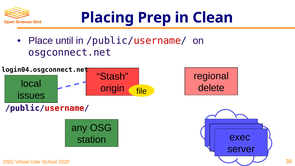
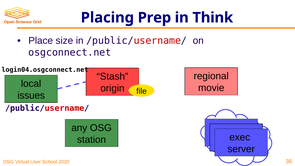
Clean: Clean -> Think (213, 18)
until: until -> size (64, 41)
delete: delete -> movie (211, 88)
